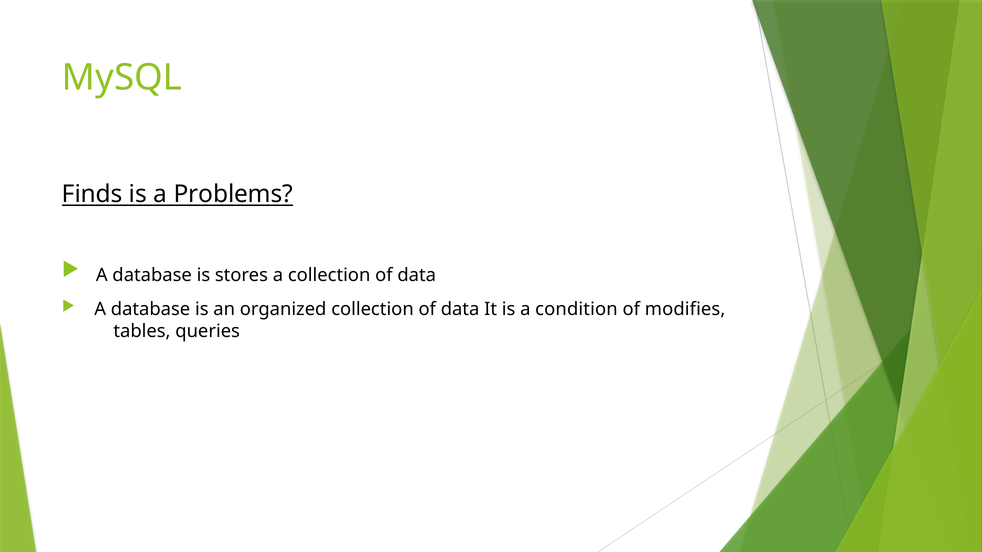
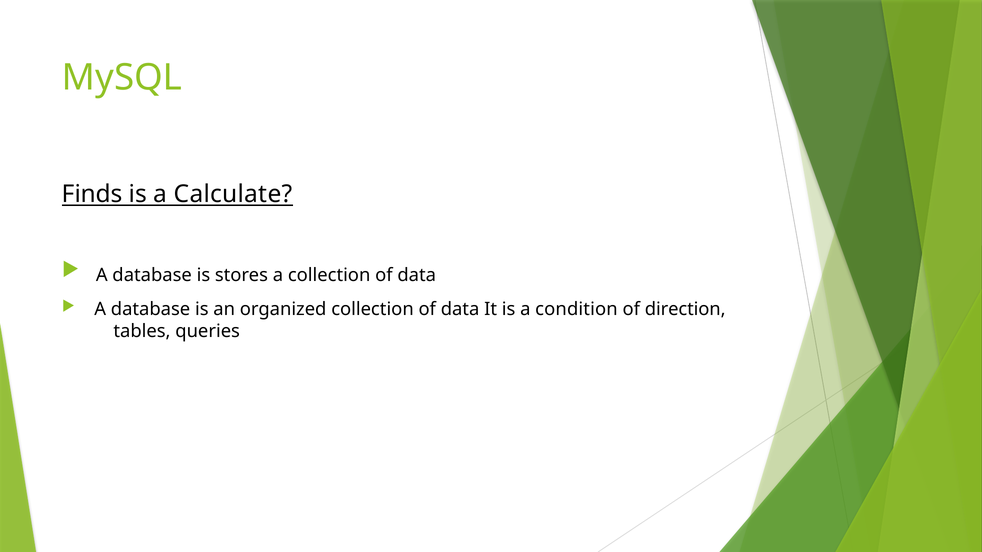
Problems: Problems -> Calculate (233, 194)
modifies: modifies -> direction (685, 309)
